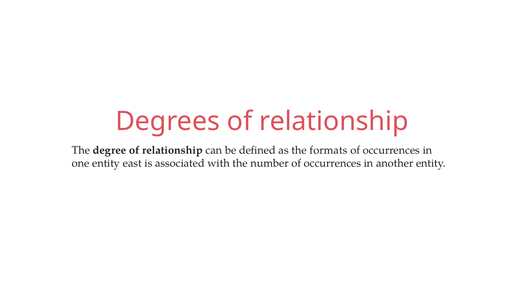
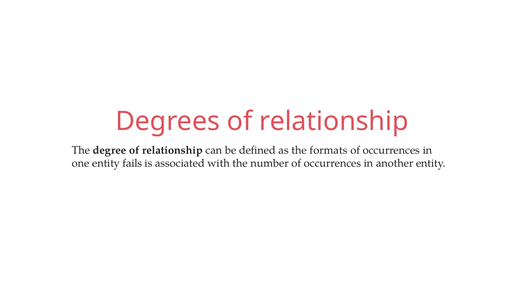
east: east -> fails (132, 163)
